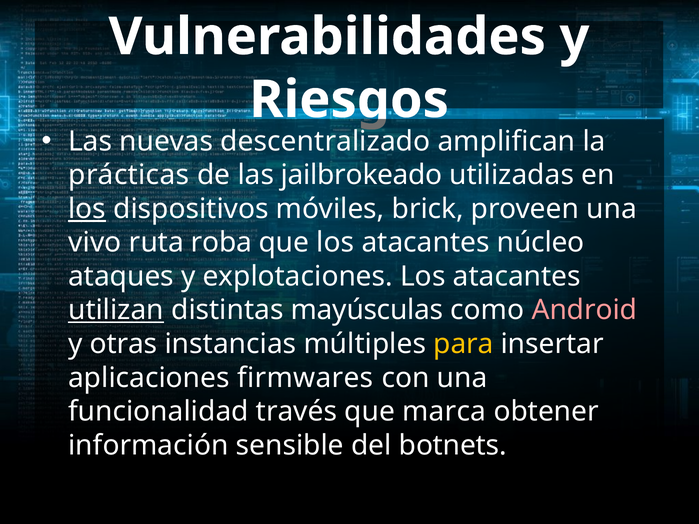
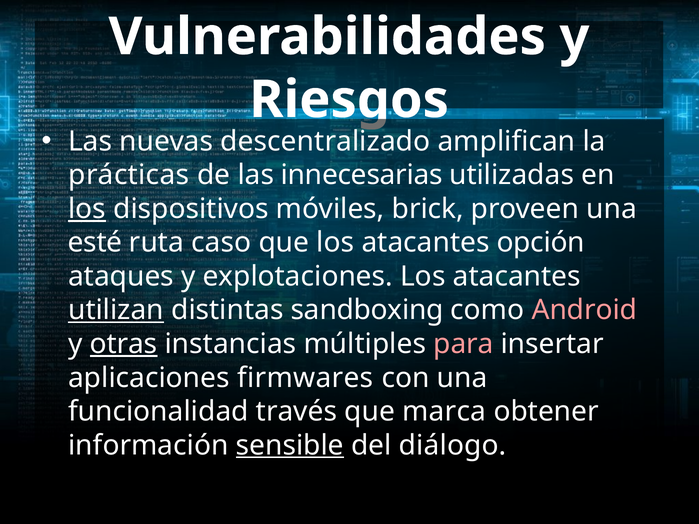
jailbrokeado: jailbrokeado -> innecesarias (362, 175)
vivo: vivo -> esté (95, 243)
roba: roba -> caso (221, 243)
núcleo: núcleo -> opción (541, 243)
mayúsculas: mayúsculas -> sandboxing (367, 310)
otras underline: none -> present (124, 344)
para colour: yellow -> pink (463, 344)
sensible underline: none -> present (290, 446)
botnets: botnets -> diálogo (453, 446)
